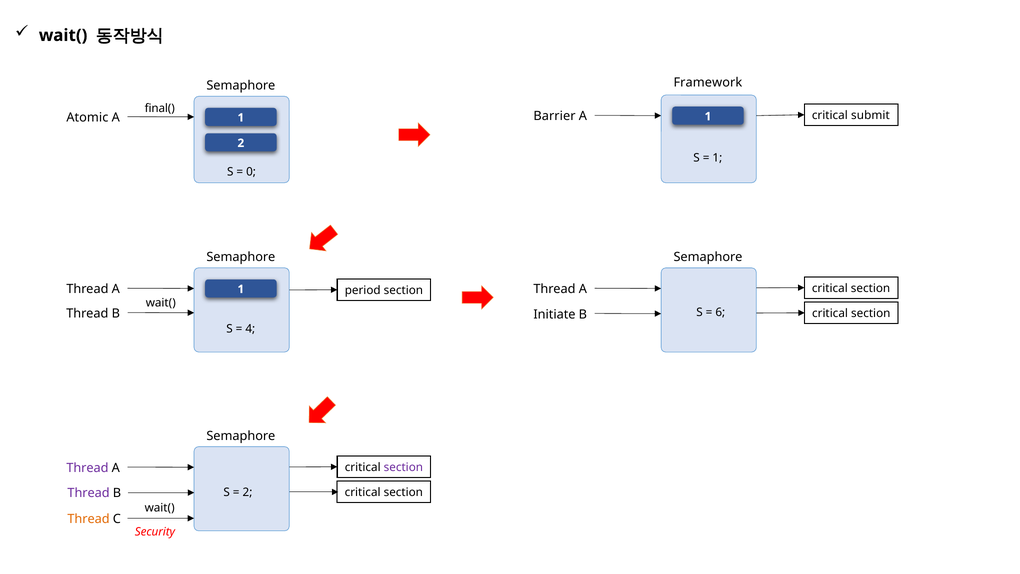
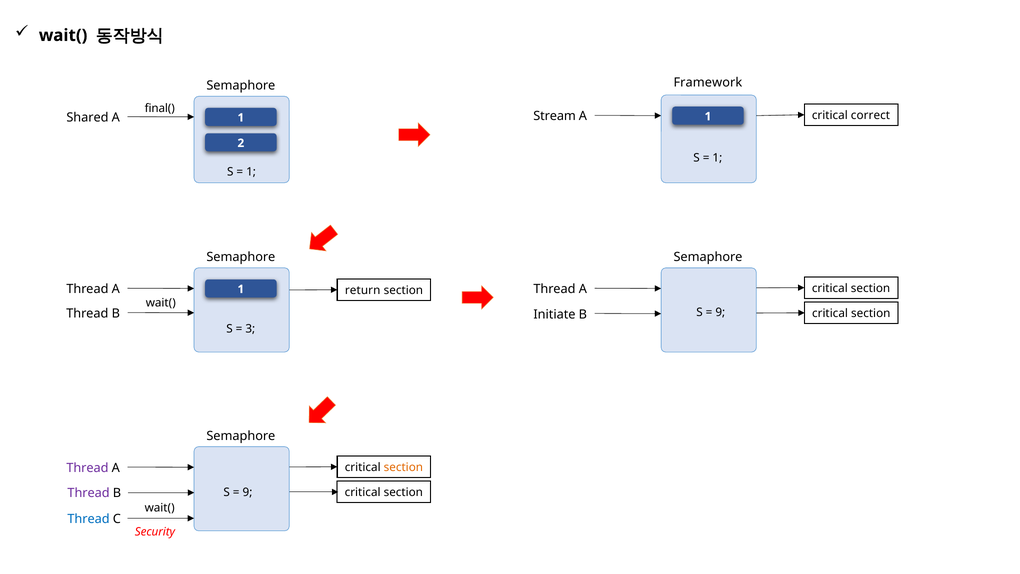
submit: submit -> correct (870, 116)
Barrier: Barrier -> Stream (555, 116)
Atomic: Atomic -> Shared (87, 118)
0: 0 -> 1 (251, 172)
period: period -> return (363, 290)
6: 6 -> 9 (720, 312)
4: 4 -> 3 (250, 329)
section colour: purple -> orange (403, 467)
2: 2 -> 9 (247, 492)
Thread colour: orange -> blue (89, 519)
